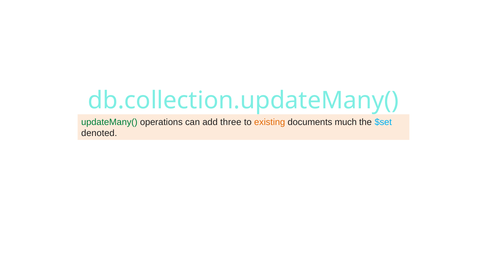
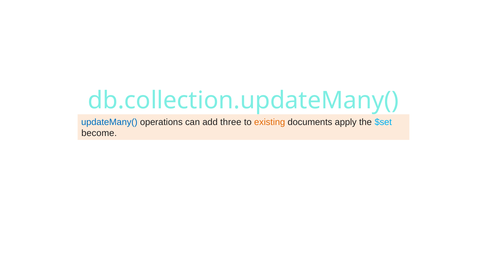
updateMany( colour: green -> blue (109, 122)
much: much -> apply (346, 122)
denoted: denoted -> become (99, 133)
